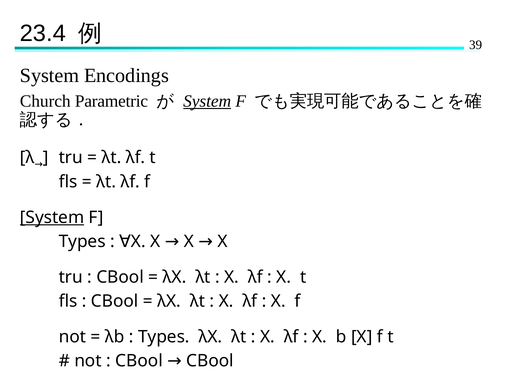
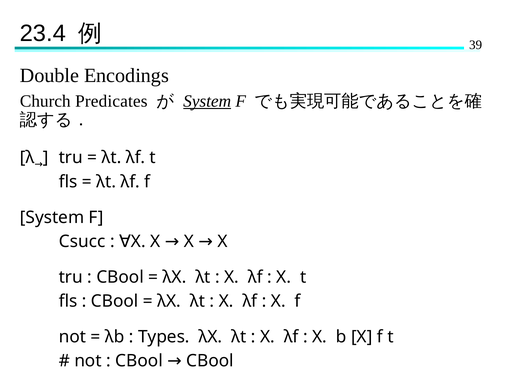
System: System -> Double (49, 76)
Parametric: Parametric -> Predicates (111, 101)
System underline: present -> none (52, 218)
Types: Types -> Csucc (82, 242)
